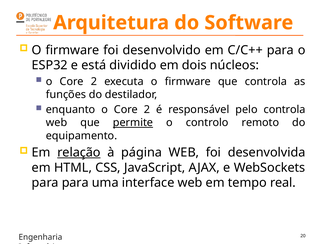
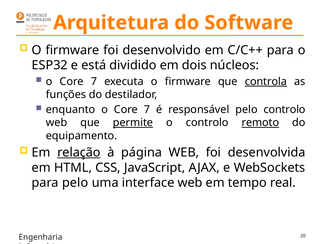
2: 2 -> 7 (94, 81)
controla underline: none -> present (266, 81)
enquanto o Core 2: 2 -> 7 (147, 110)
pelo controla: controla -> controlo (285, 110)
remoto underline: none -> present (260, 123)
para para: para -> pelo (75, 183)
